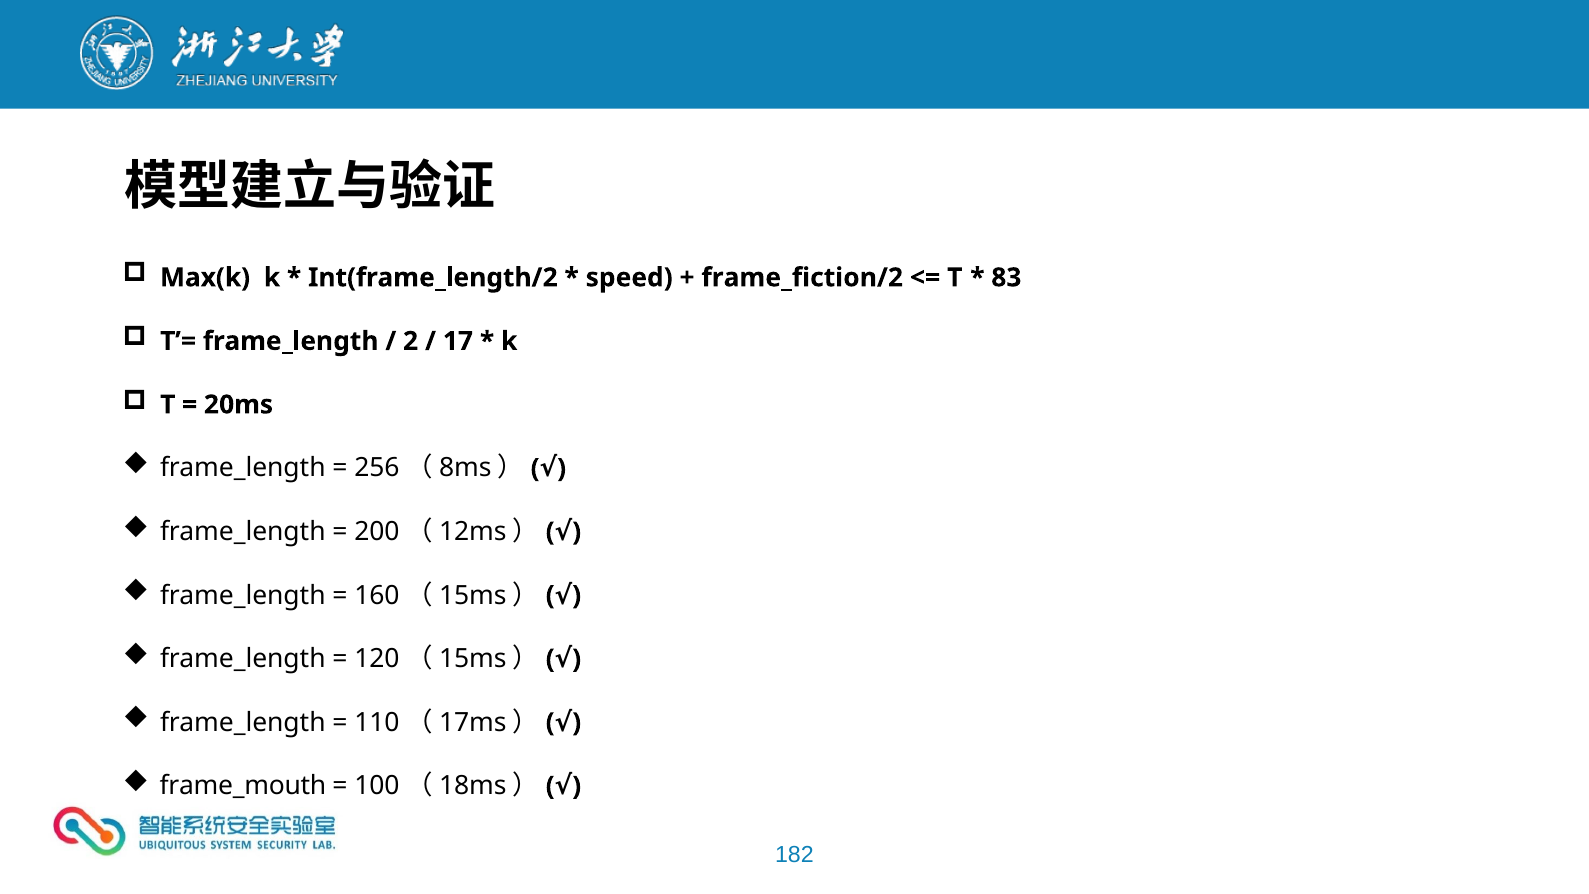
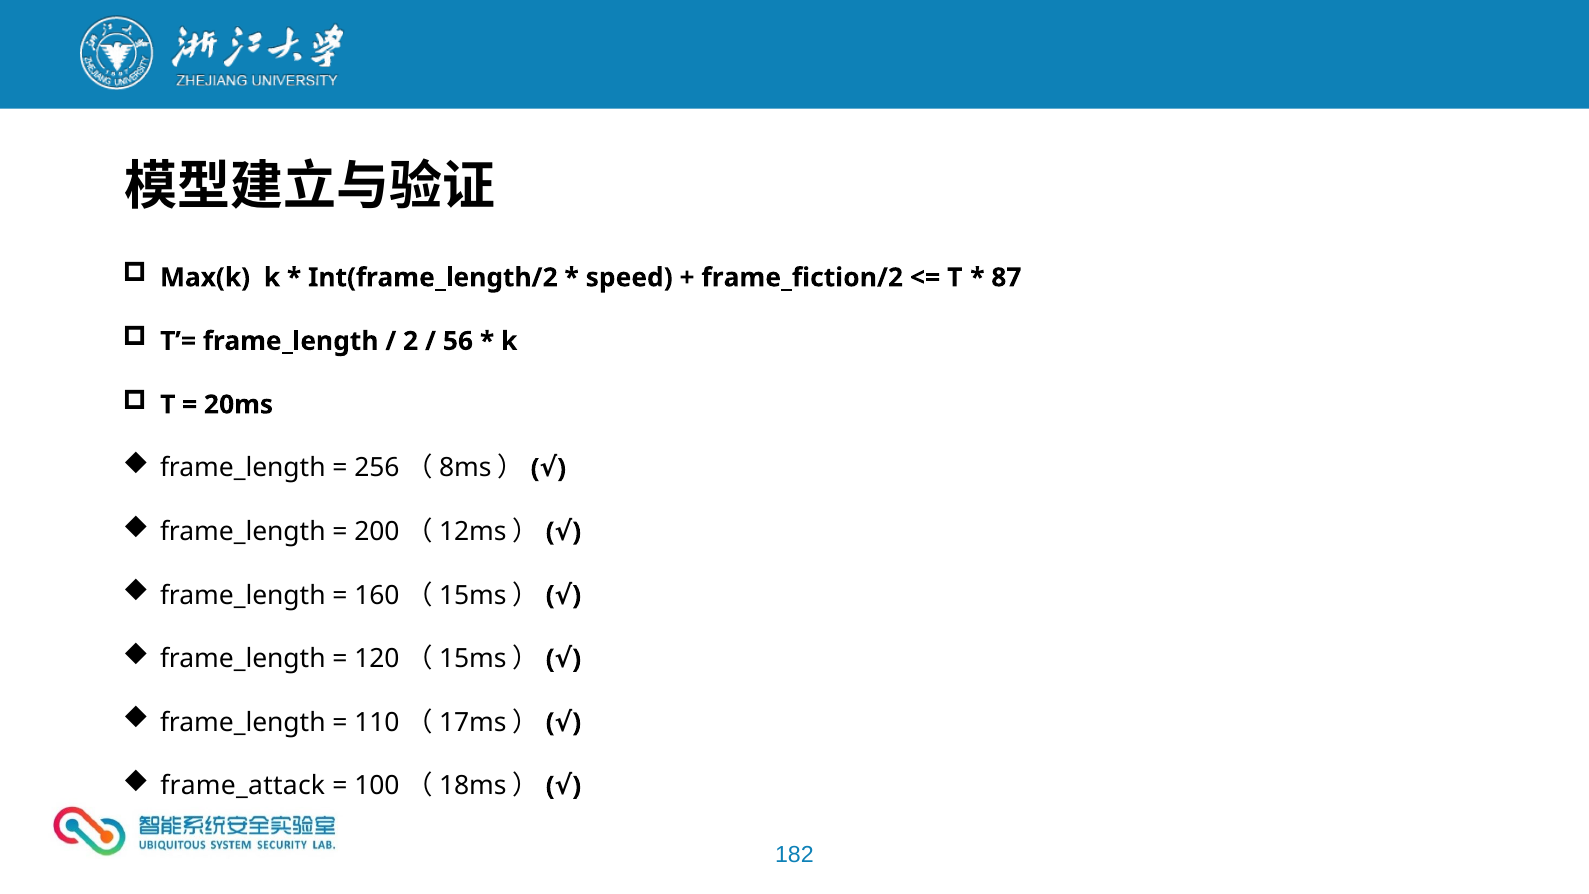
83: 83 -> 87 (1006, 278)
17: 17 -> 56 (458, 341)
frame_mouth: frame_mouth -> frame_attack (243, 786)
